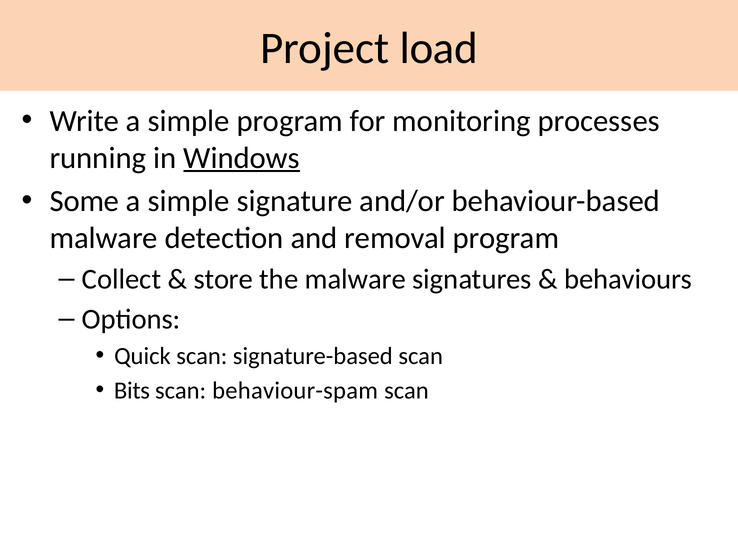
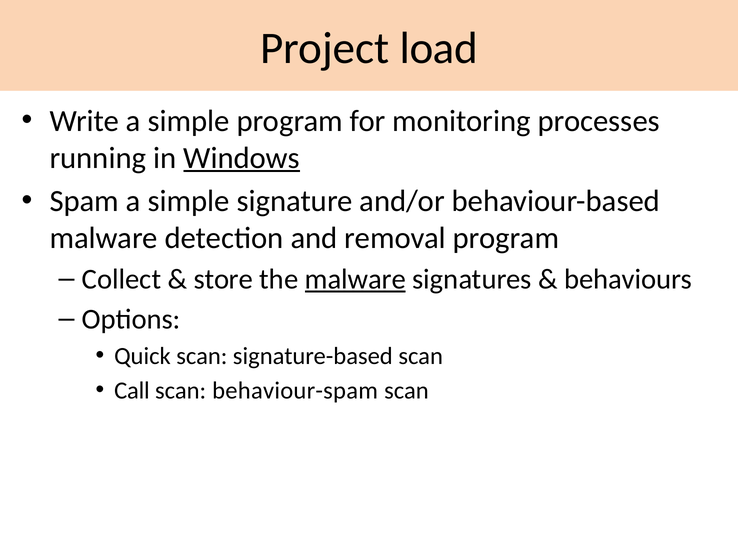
Some: Some -> Spam (84, 201)
malware underline: none -> present (355, 279)
Bits: Bits -> Call (132, 390)
